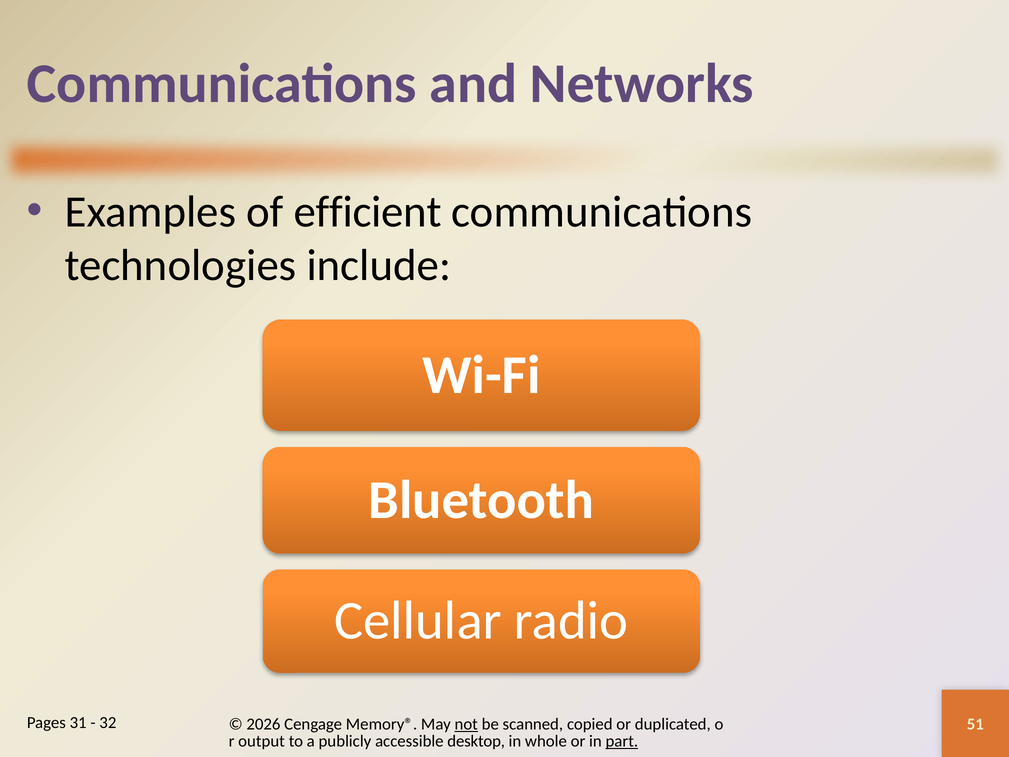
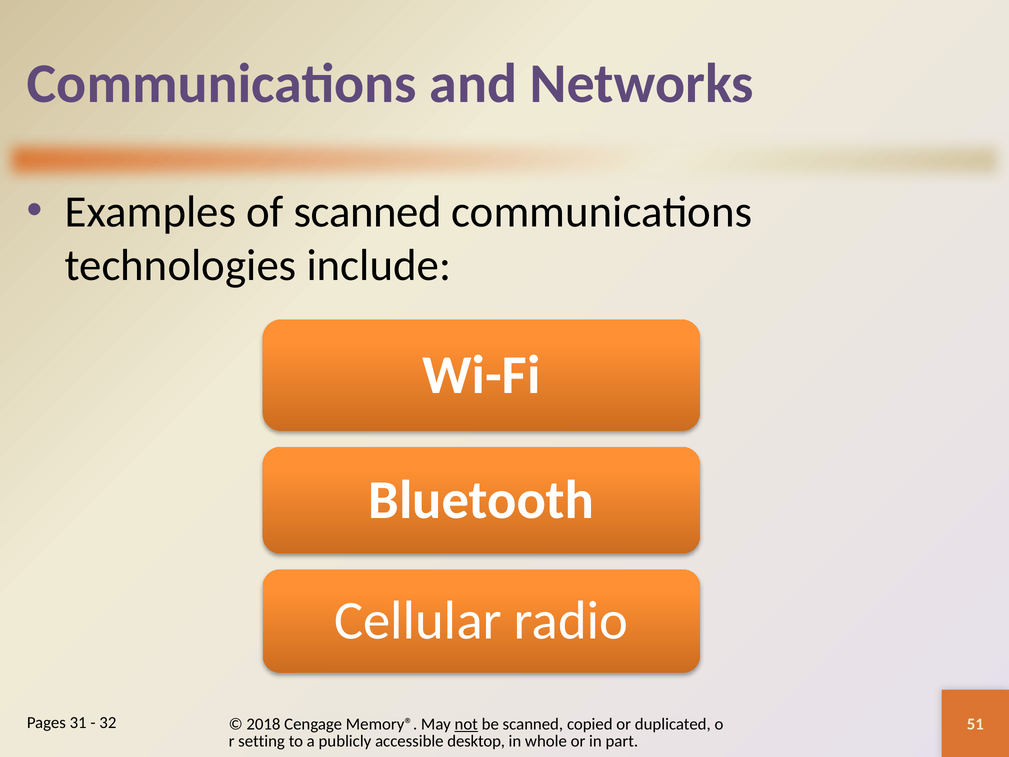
of efficient: efficient -> scanned (368, 212)
2026: 2026 -> 2018 (263, 724)
output: output -> setting (262, 741)
part underline: present -> none (622, 741)
